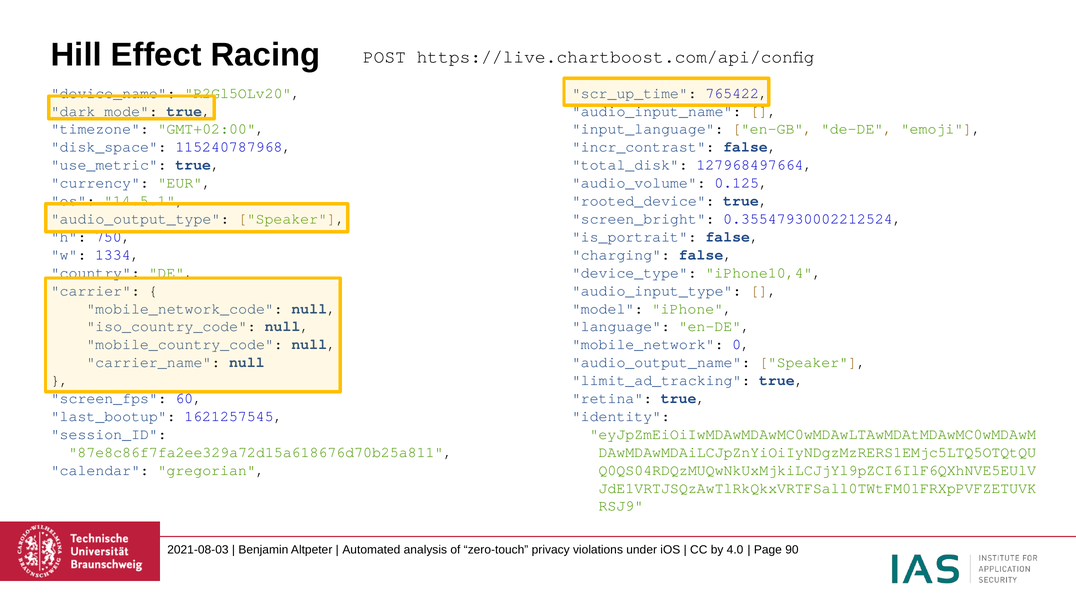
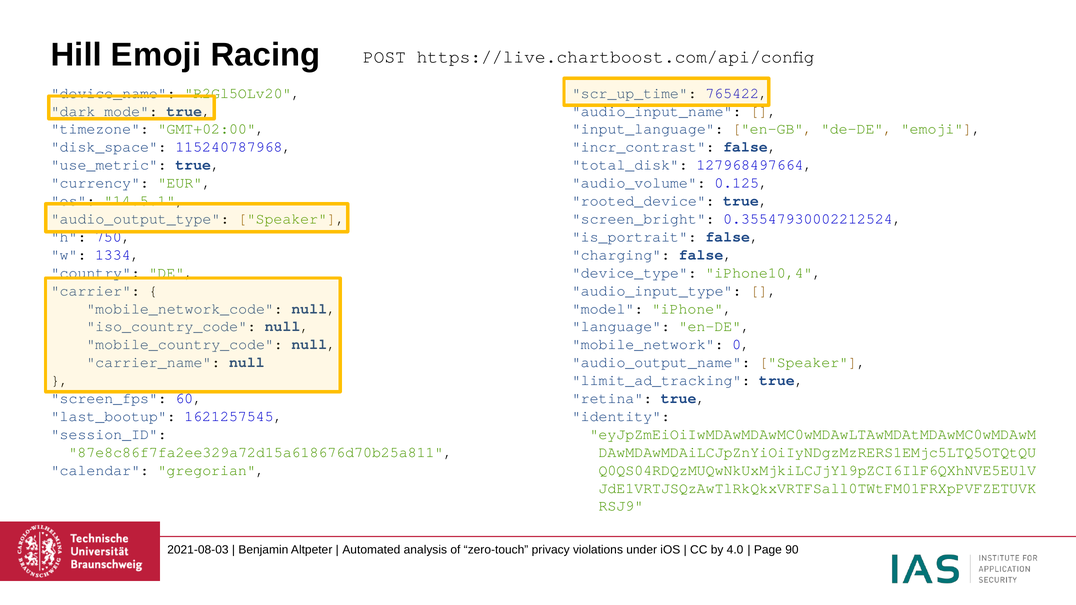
Hill Effect: Effect -> Emoji (156, 55)
